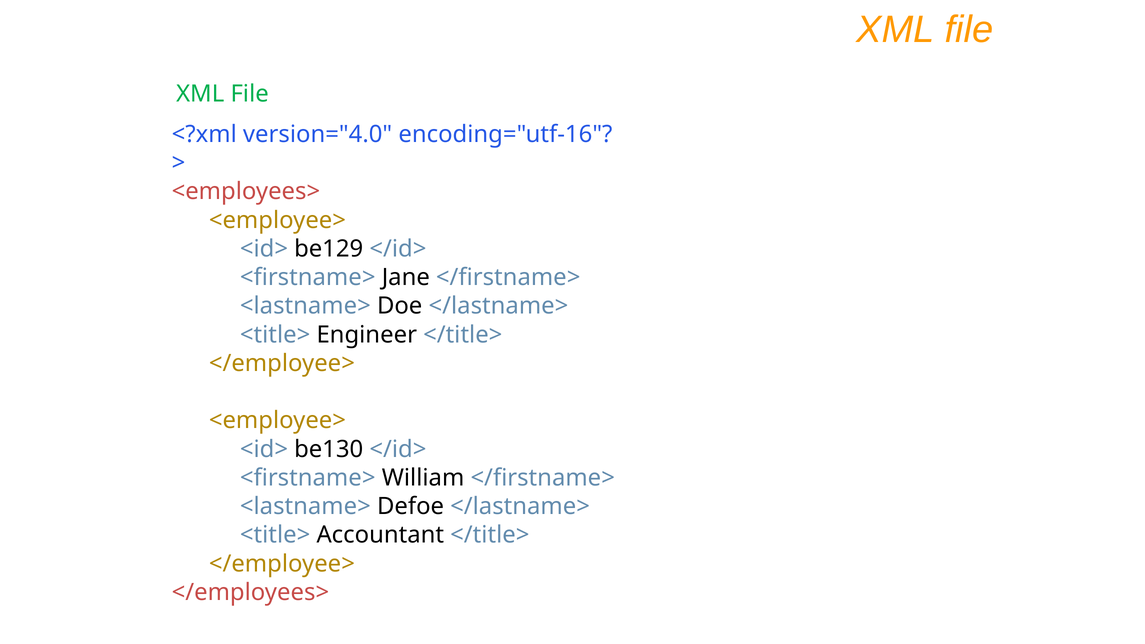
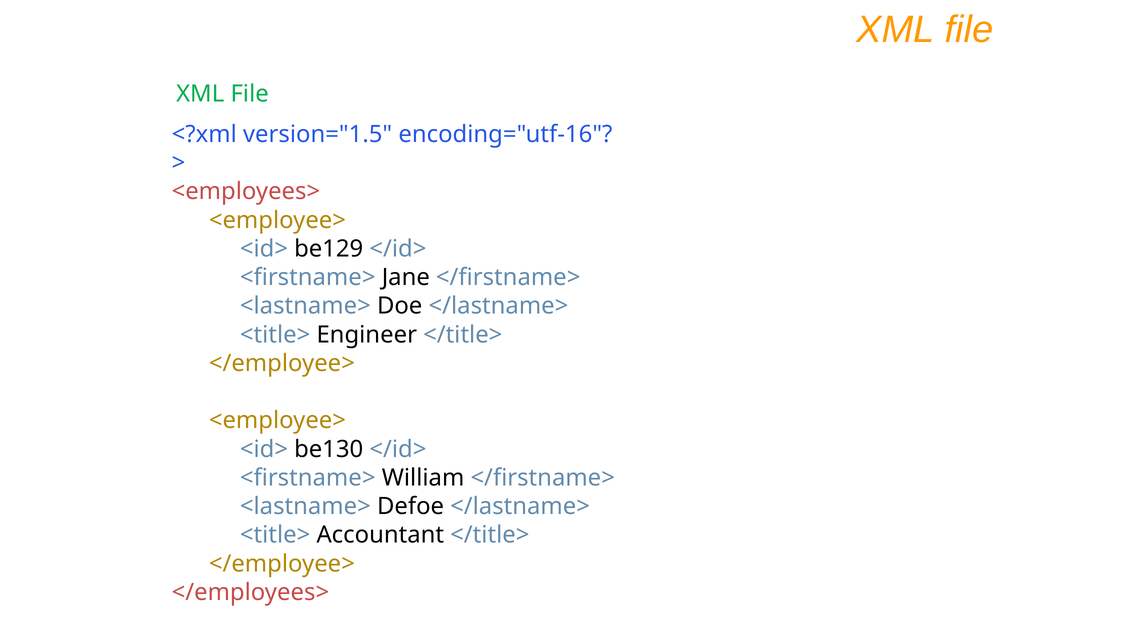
version="4.0: version="4.0 -> version="1.5 (318, 134)
